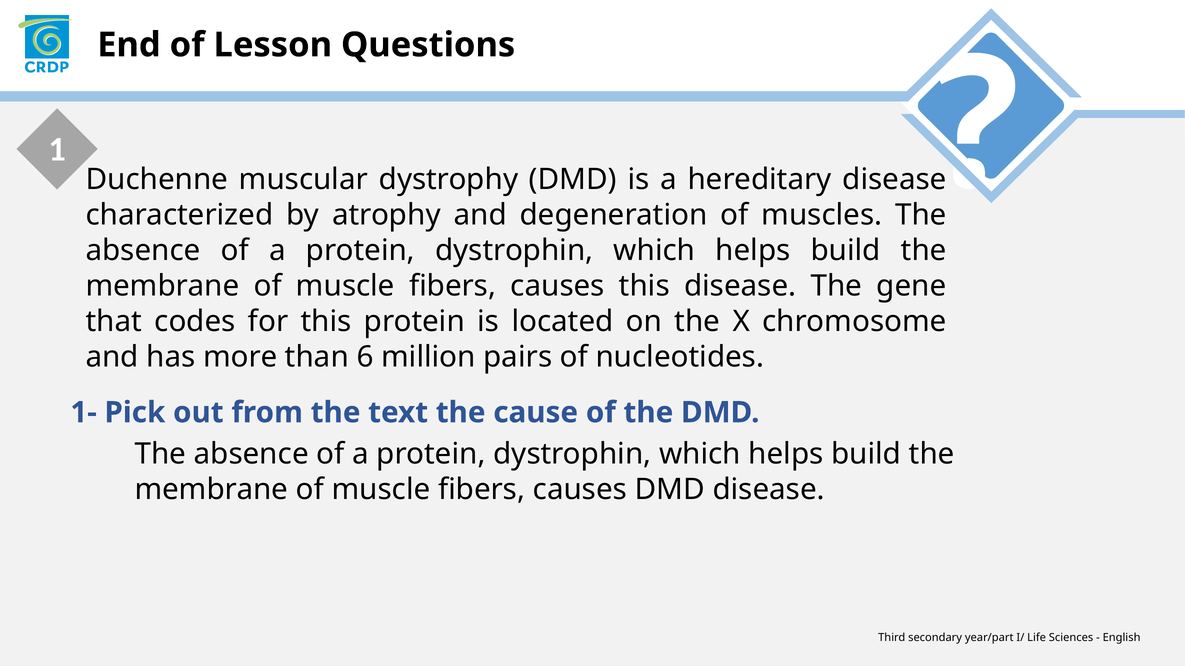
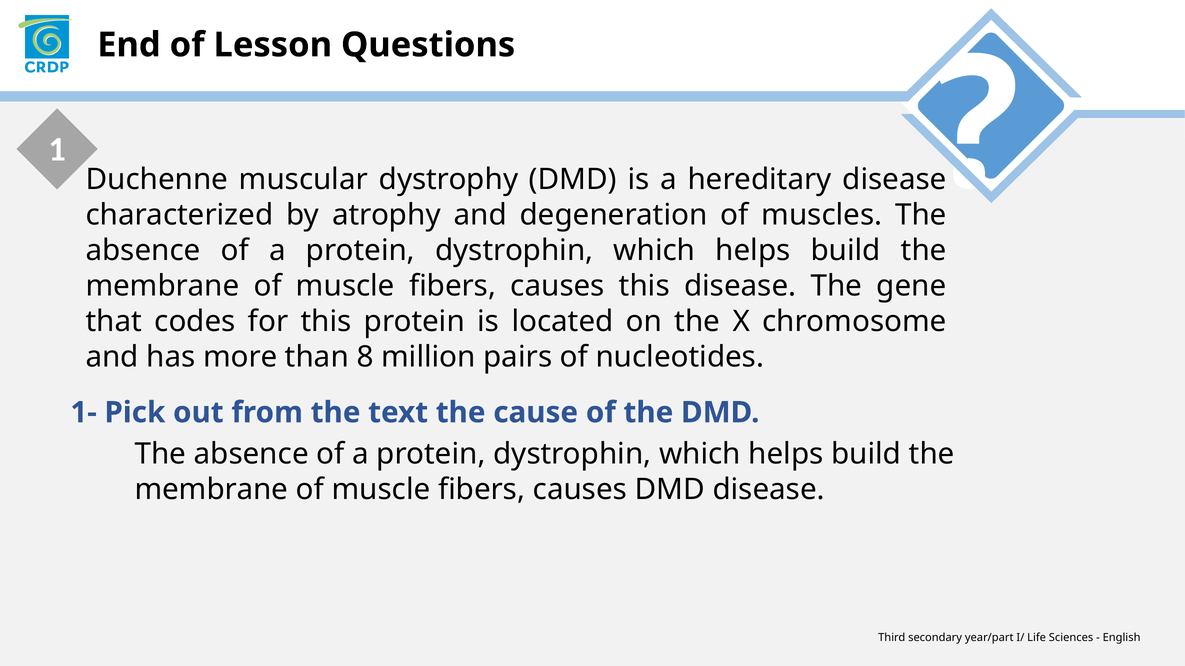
6: 6 -> 8 (365, 357)
